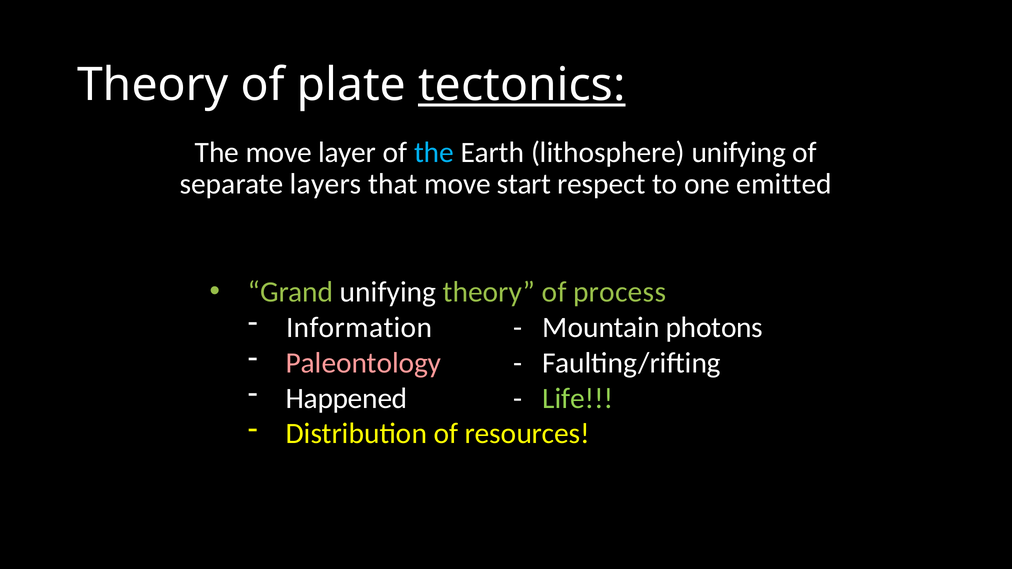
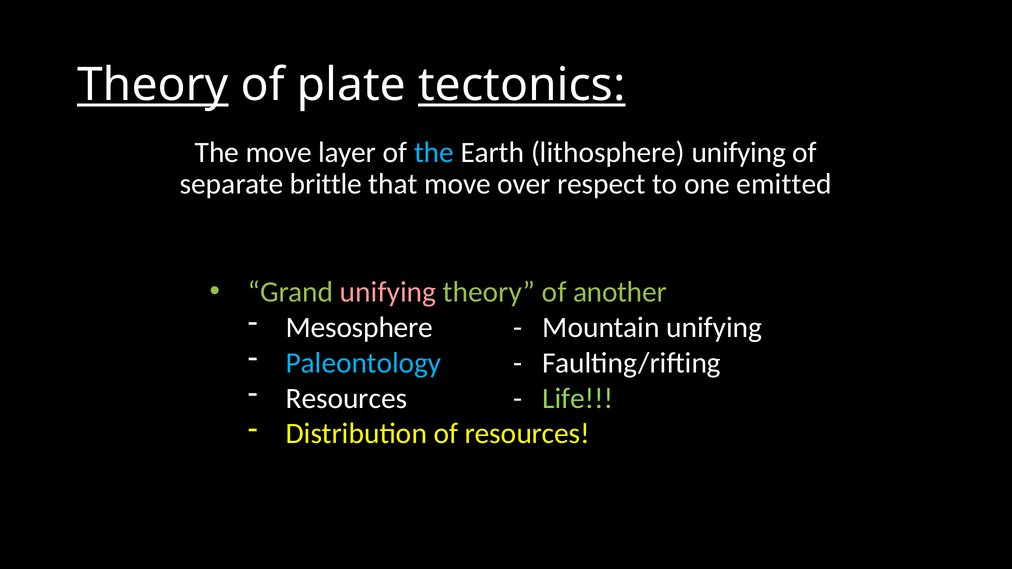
Theory underline: none -> present (153, 85)
layers: layers -> brittle (326, 184)
start: start -> over (524, 184)
unifying colour: white -> pink (388, 292)
process: process -> another (620, 292)
Information: Information -> Mesosphere (359, 328)
Mountain photons: photons -> unifying (714, 328)
Paleontology colour: pink -> light blue (364, 363)
Happened: Happened -> Resources (346, 398)
